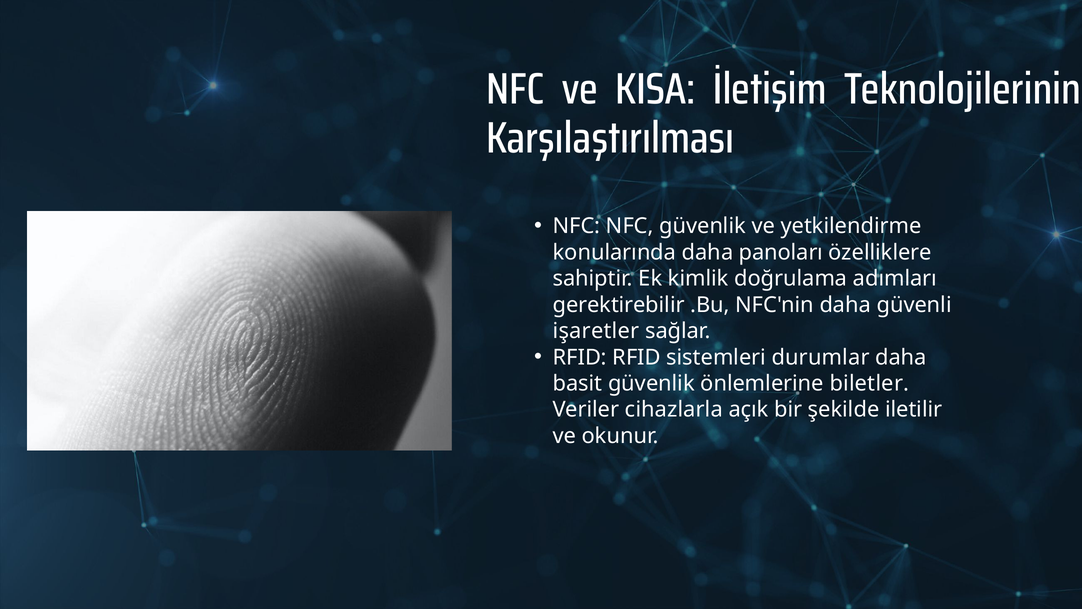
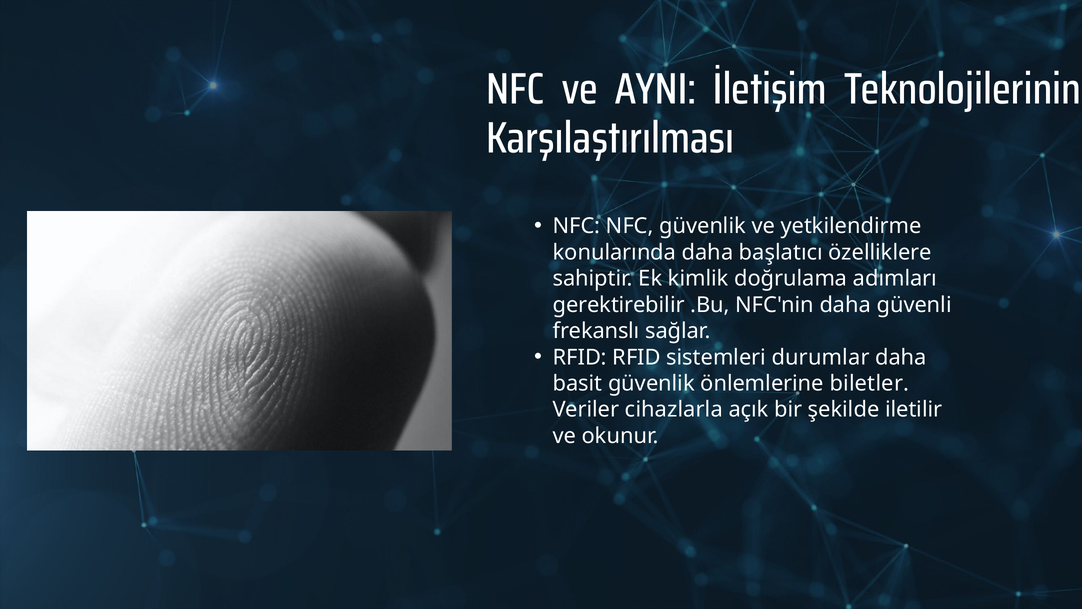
KISA: KISA -> AYNI (655, 89)
panoları: panoları -> başlatıcı (781, 252)
işaretler: işaretler -> frekanslı (596, 331)
